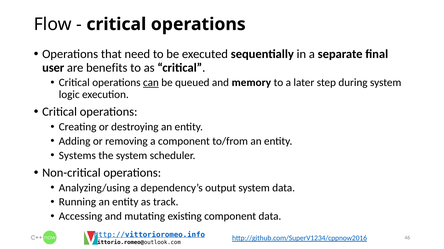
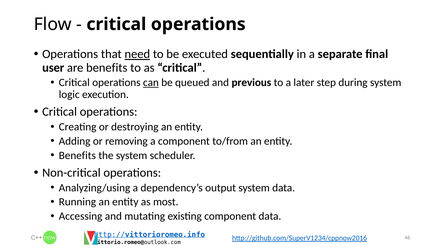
need underline: none -> present (137, 54)
memory: memory -> previous (251, 83)
Systems: Systems -> Benefits (77, 156)
track: track -> most (166, 203)
